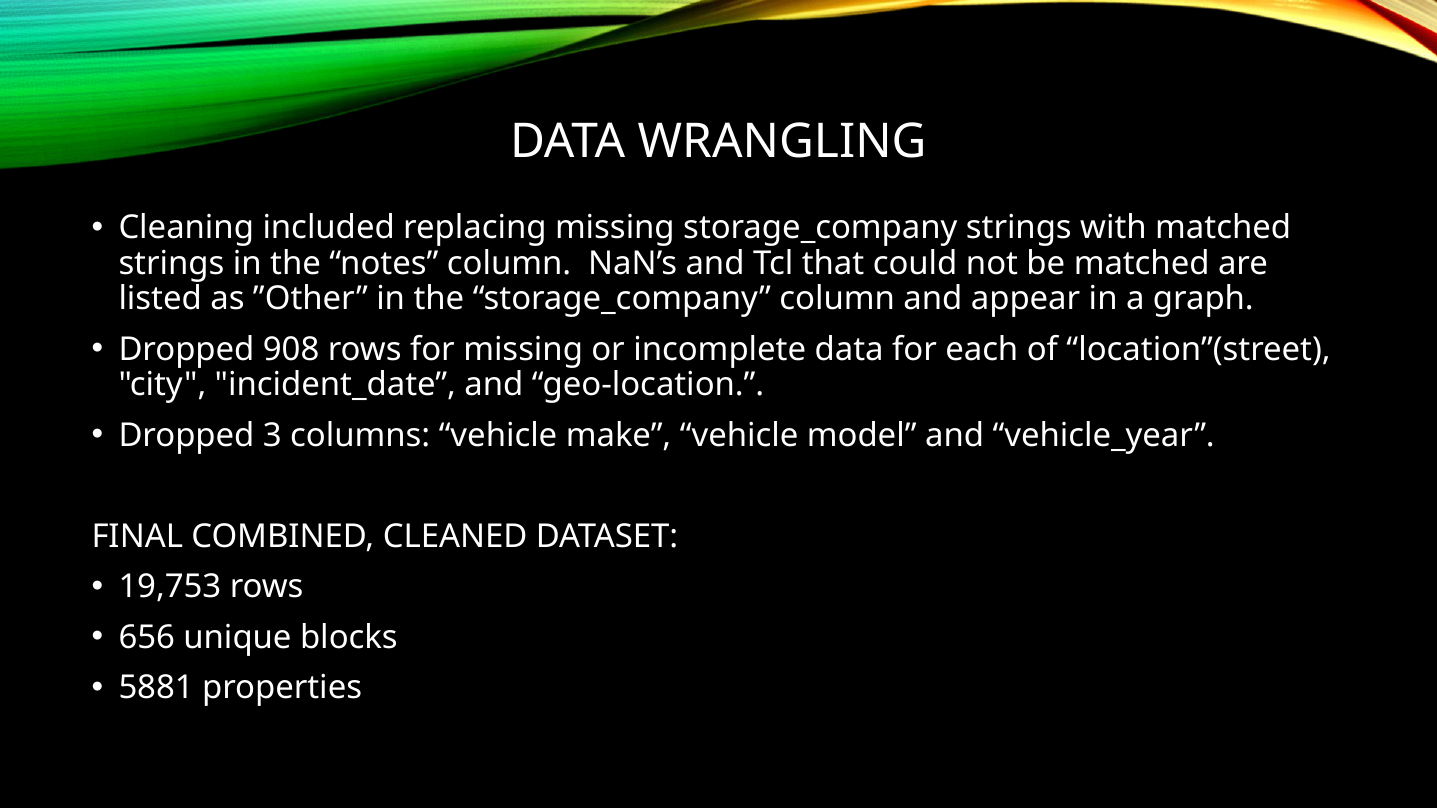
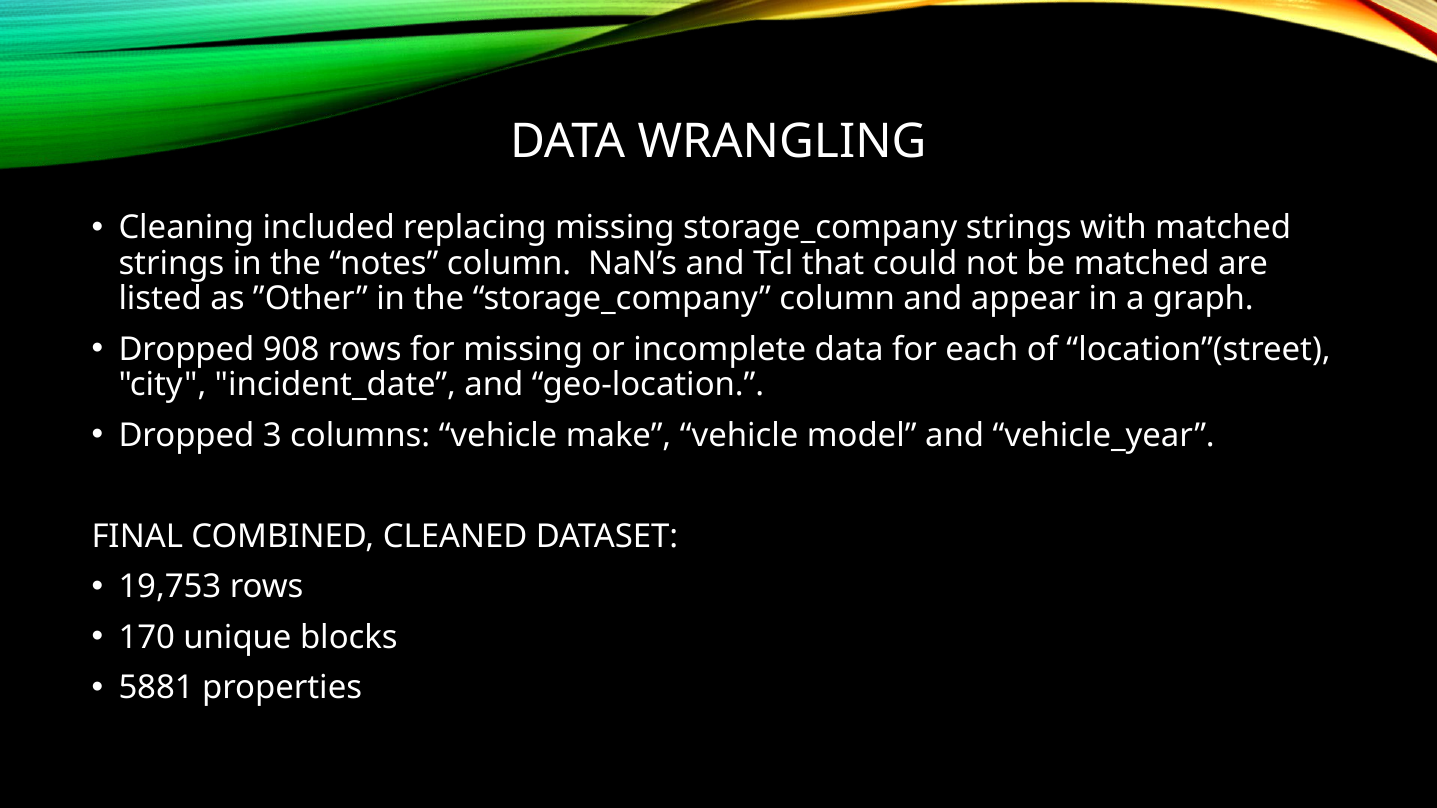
656: 656 -> 170 (147, 637)
